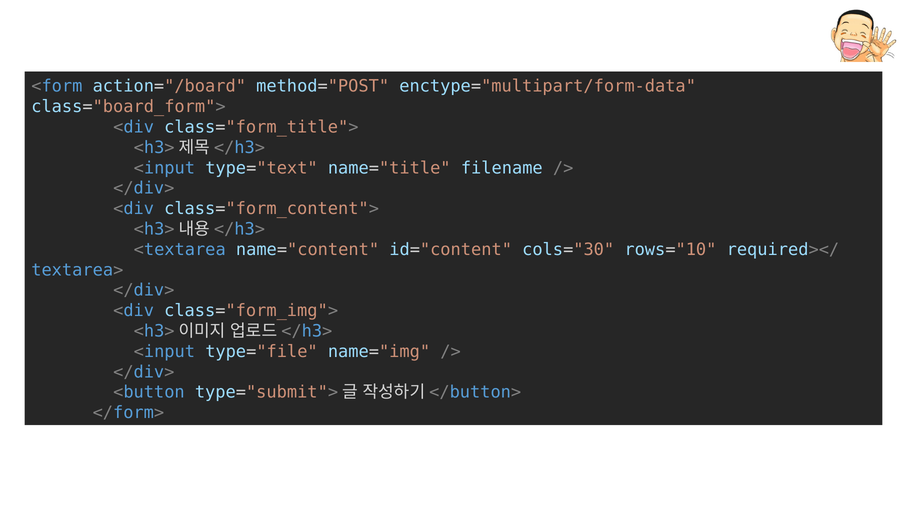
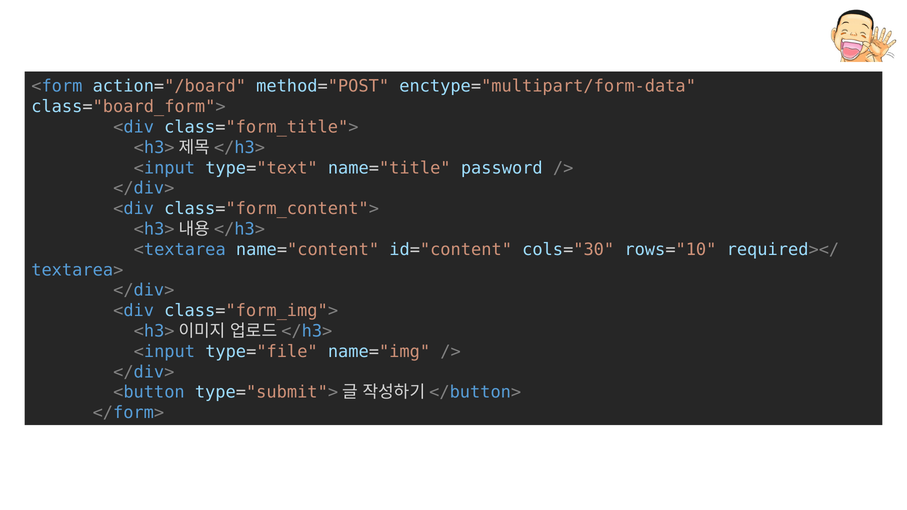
filename: filename -> password (502, 168)
